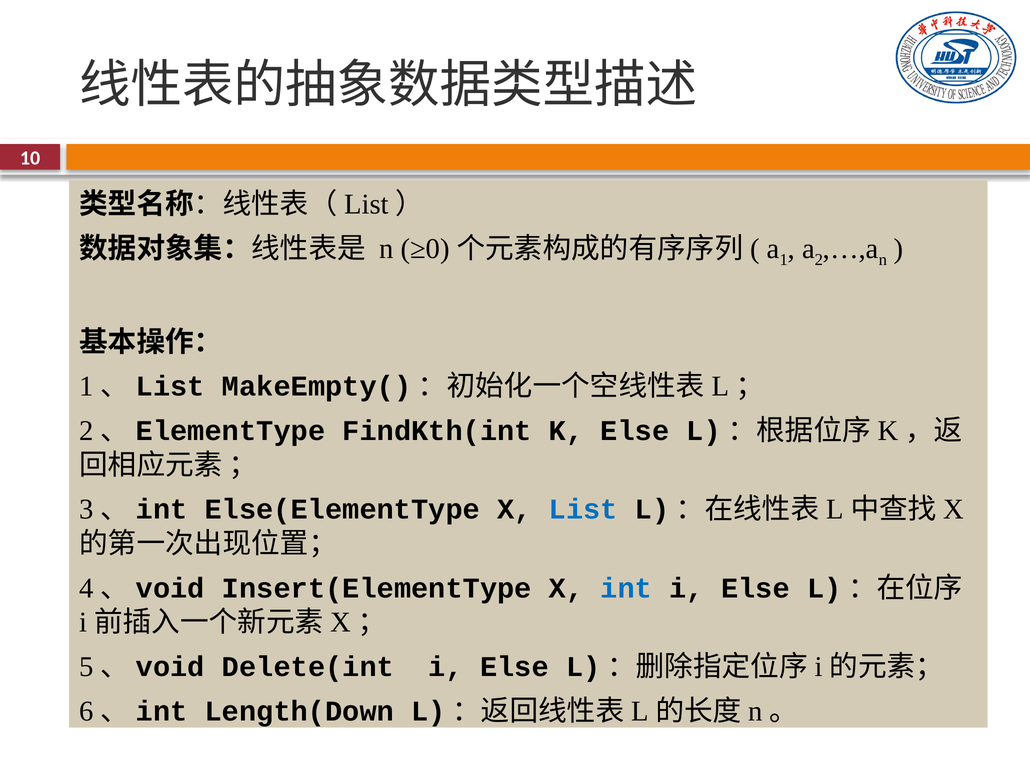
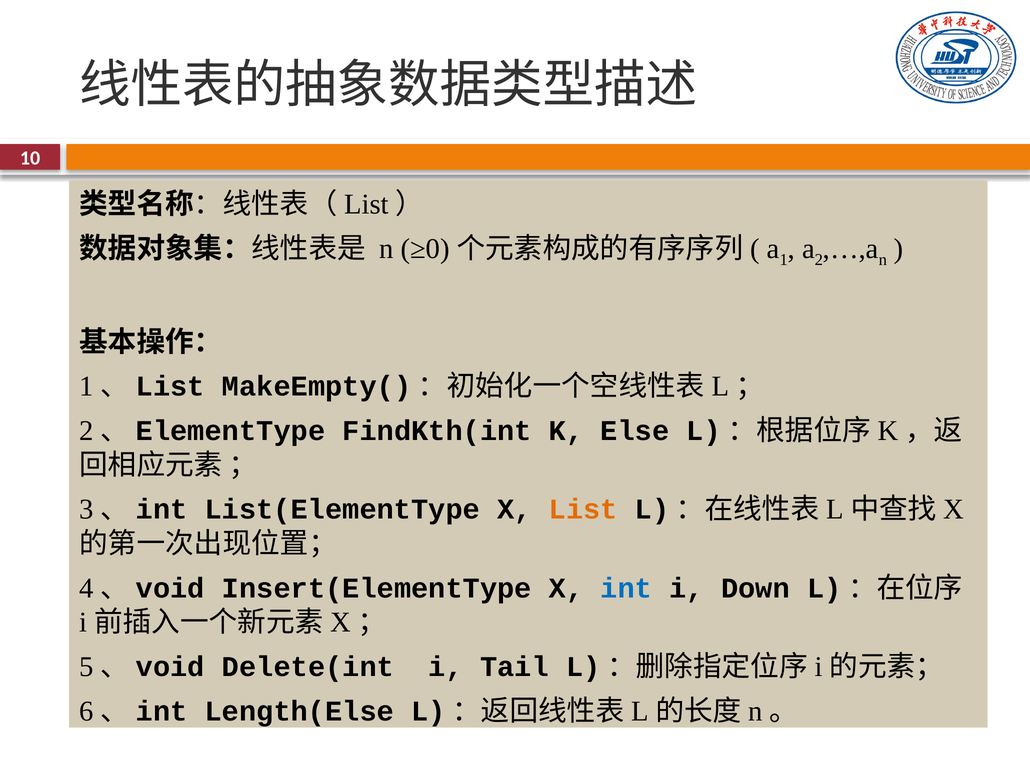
Else(ElementType: Else(ElementType -> List(ElementType (342, 510)
List colour: blue -> orange (583, 510)
Else: Else -> Down (755, 589)
Delete(int i Else: Else -> Tail (514, 667)
Length(Down: Length(Down -> Length(Else (299, 712)
